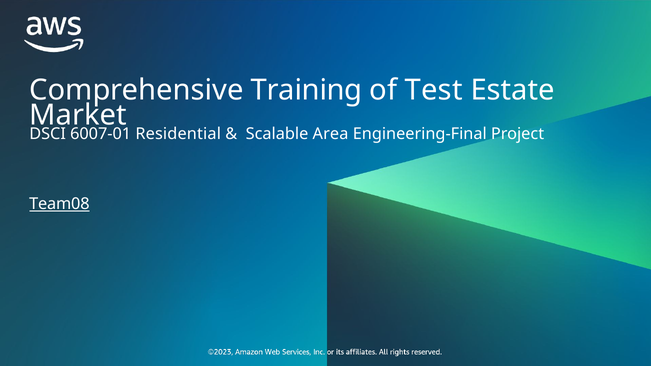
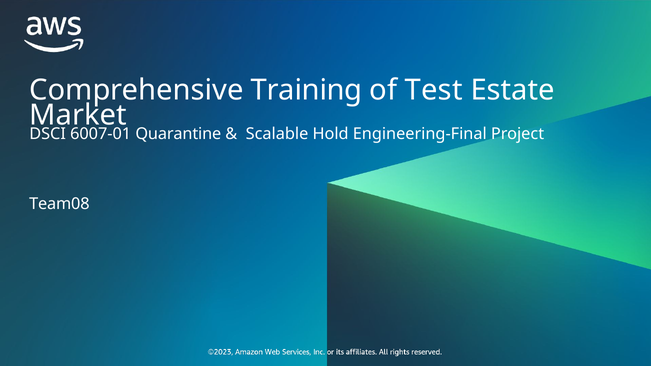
Residential: Residential -> Quarantine (178, 134)
Area: Area -> Hold (331, 134)
Team08 underline: present -> none (59, 204)
